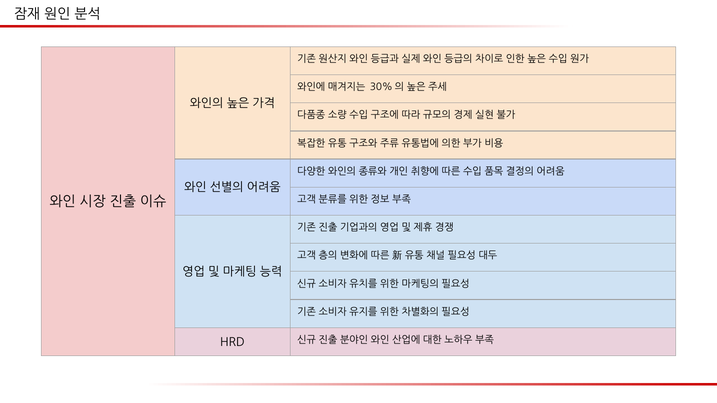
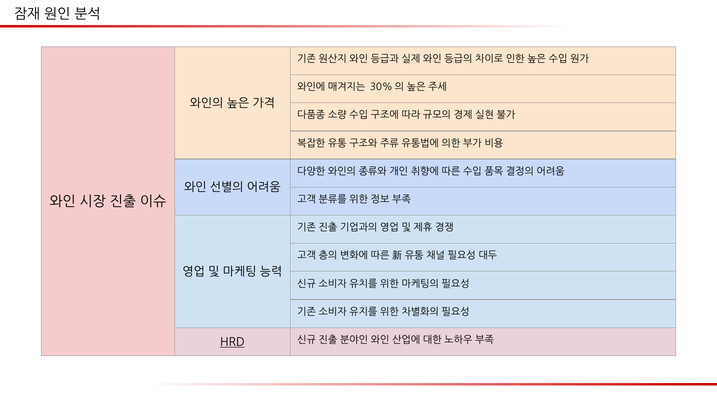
HRD underline: none -> present (232, 342)
